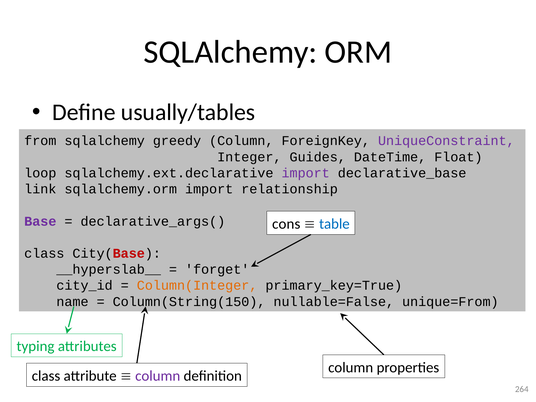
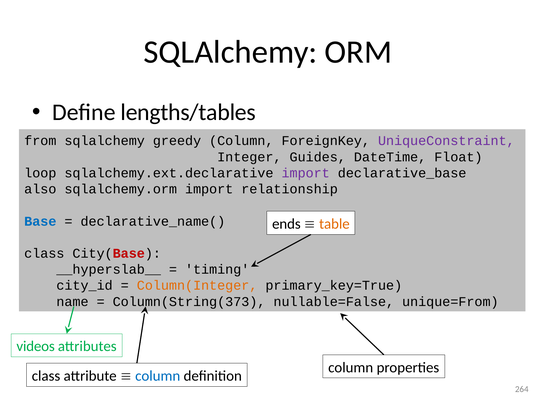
usually/tables: usually/tables -> lengths/tables (188, 112)
link: link -> also (40, 189)
Base colour: purple -> blue (40, 221)
declarative_args(: declarative_args( -> declarative_name( (153, 221)
cons: cons -> ends (286, 224)
table colour: blue -> orange (334, 224)
forget: forget -> timing (217, 269)
Column(String(150: Column(String(150 -> Column(String(373 (189, 302)
typing: typing -> videos (36, 346)
column colour: purple -> blue (158, 376)
